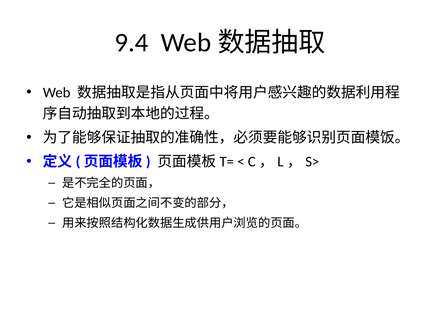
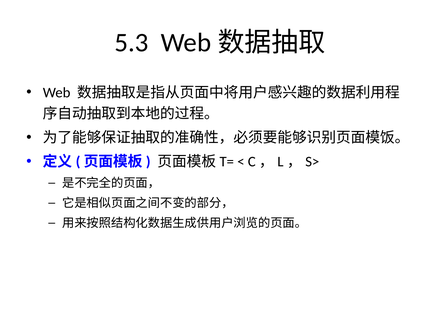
9.4: 9.4 -> 5.3 (132, 43)
